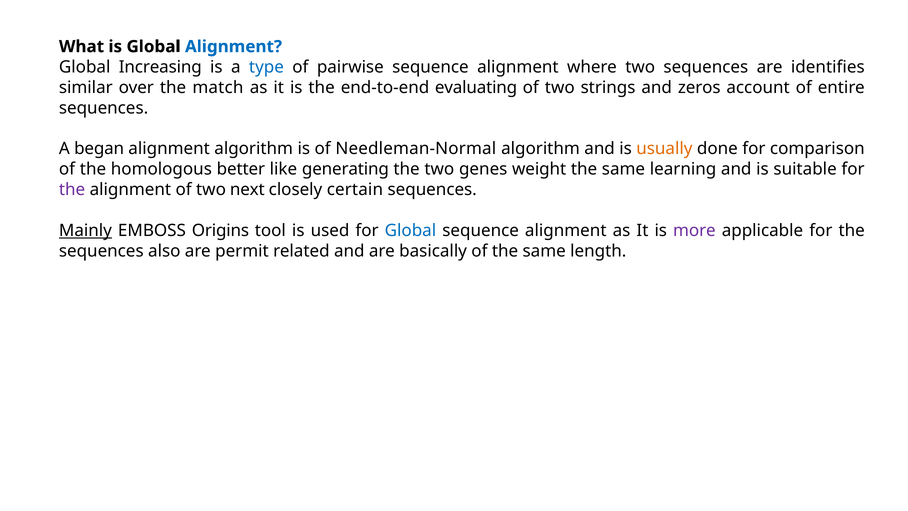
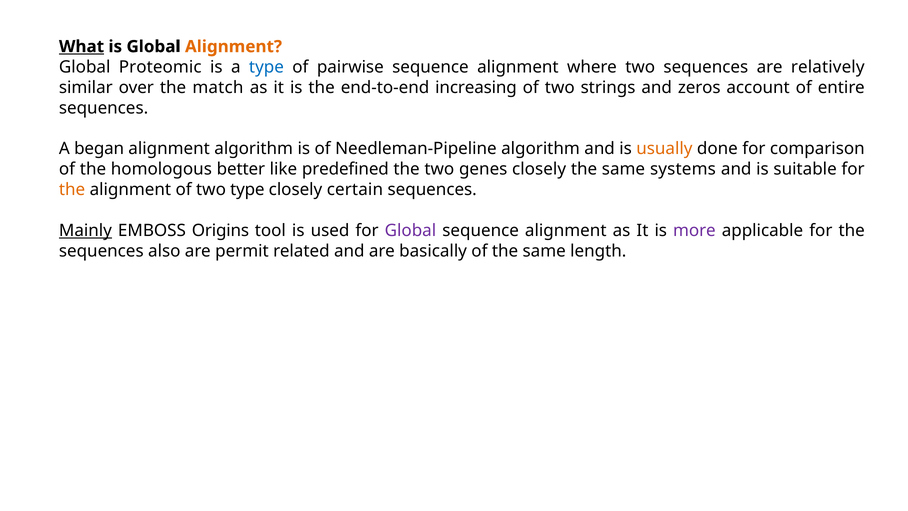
What underline: none -> present (82, 47)
Alignment colour: blue -> orange (234, 47)
Increasing: Increasing -> Proteomic (160, 67)
identifies: identifies -> relatively (828, 67)
evaluating: evaluating -> increasing (476, 87)
Needleman-Normal: Needleman-Normal -> Needleman-Pipeline (416, 149)
generating: generating -> predefined (345, 169)
genes weight: weight -> closely (539, 169)
learning: learning -> systems (683, 169)
the colour: purple -> orange (72, 190)
two next: next -> type (247, 190)
Global colour: blue -> purple (410, 230)
